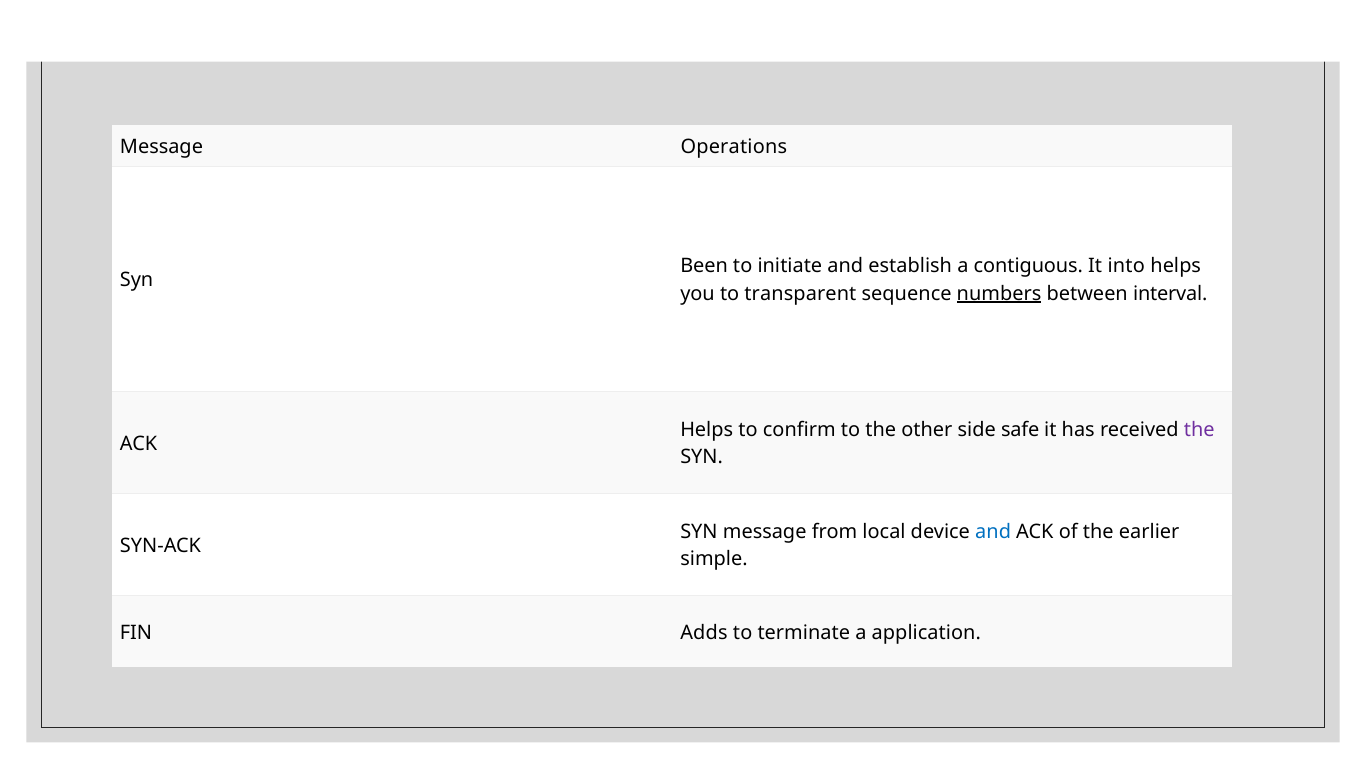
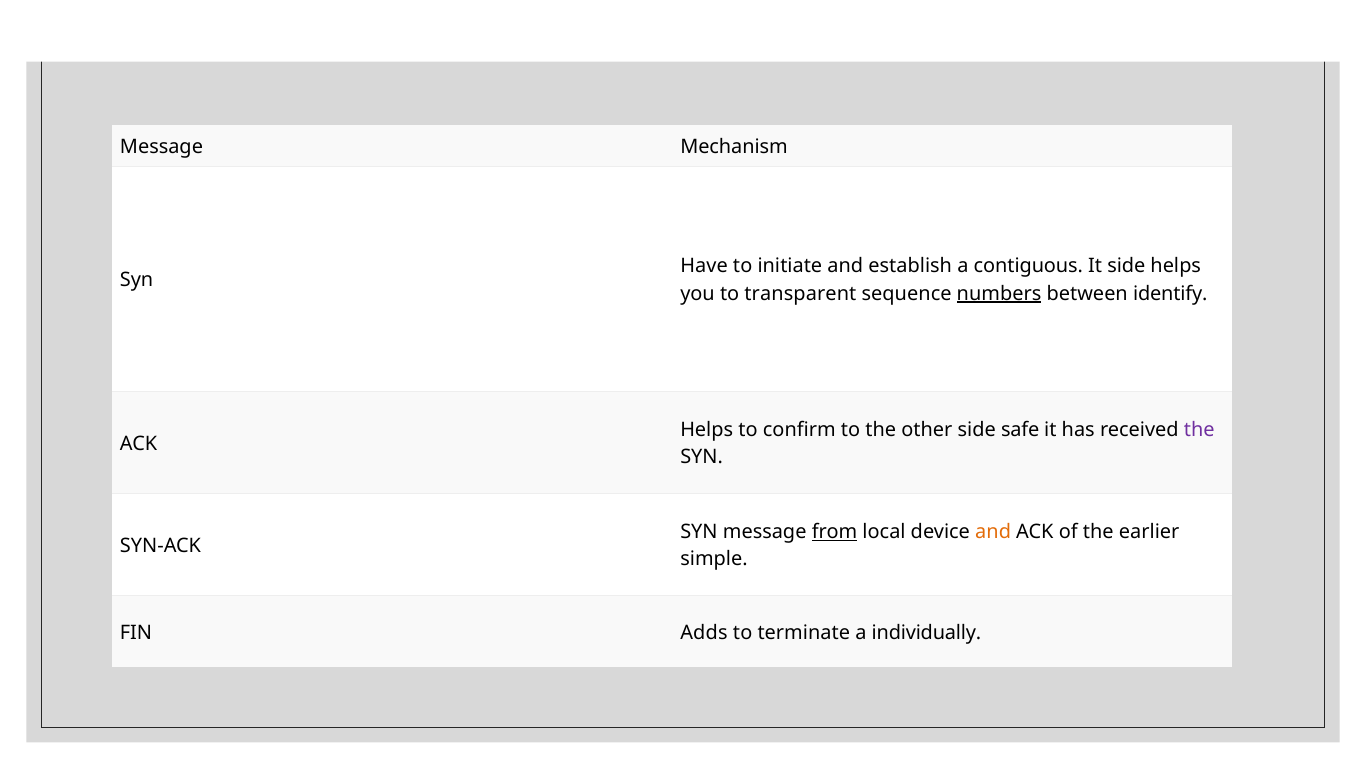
Operations: Operations -> Mechanism (734, 147)
Been: Been -> Have (704, 266)
It into: into -> side (1126, 266)
interval: interval -> identify (1170, 293)
from underline: none -> present (835, 532)
and colour: blue -> orange (993, 532)
application: application -> individually (926, 632)
